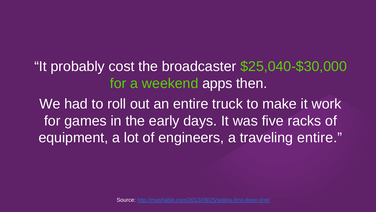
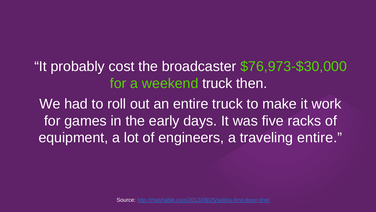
$25,040-$30,000: $25,040-$30,000 -> $76,973-$30,000 (294, 66)
weekend apps: apps -> truck (217, 83)
